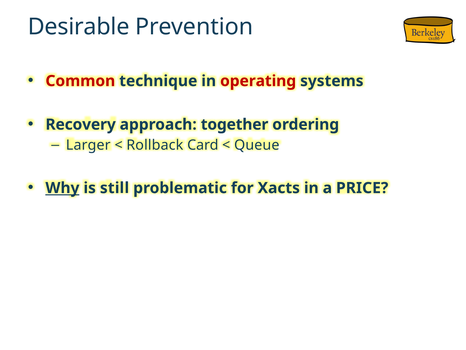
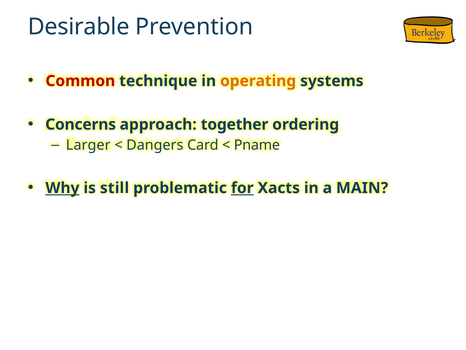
operating colour: red -> orange (258, 81)
Recovery: Recovery -> Concerns (81, 124)
Rollback: Rollback -> Dangers (155, 145)
Queue: Queue -> Pname (257, 145)
for underline: none -> present (242, 188)
PRICE: PRICE -> MAIN (362, 188)
